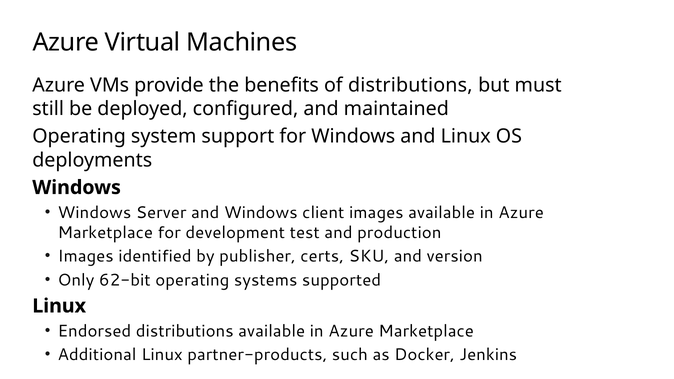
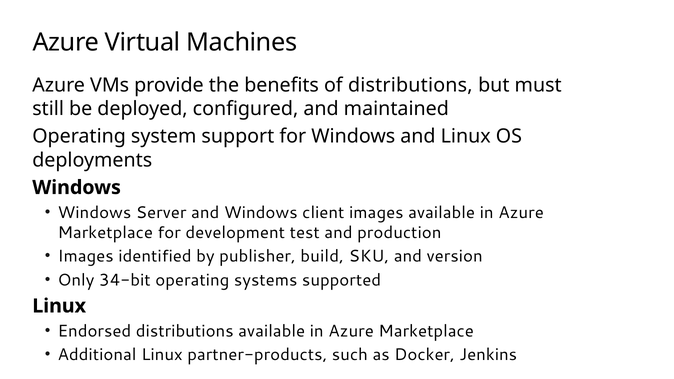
certs: certs -> build (322, 256)
62-bit: 62-bit -> 34-bit (125, 280)
